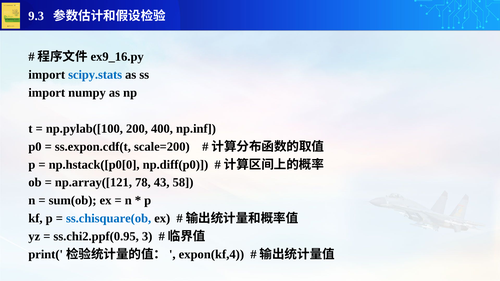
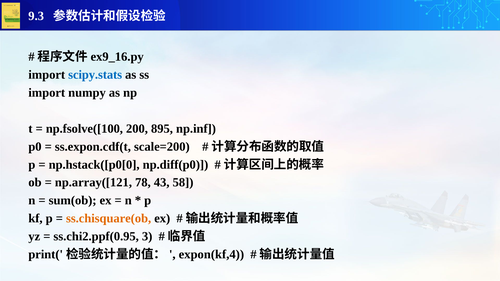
np.pylab([100: np.pylab([100 -> np.fsolve([100 (84, 129)
400: 400 -> 895 (162, 129)
ss.chisquare(ob colour: blue -> orange (109, 219)
